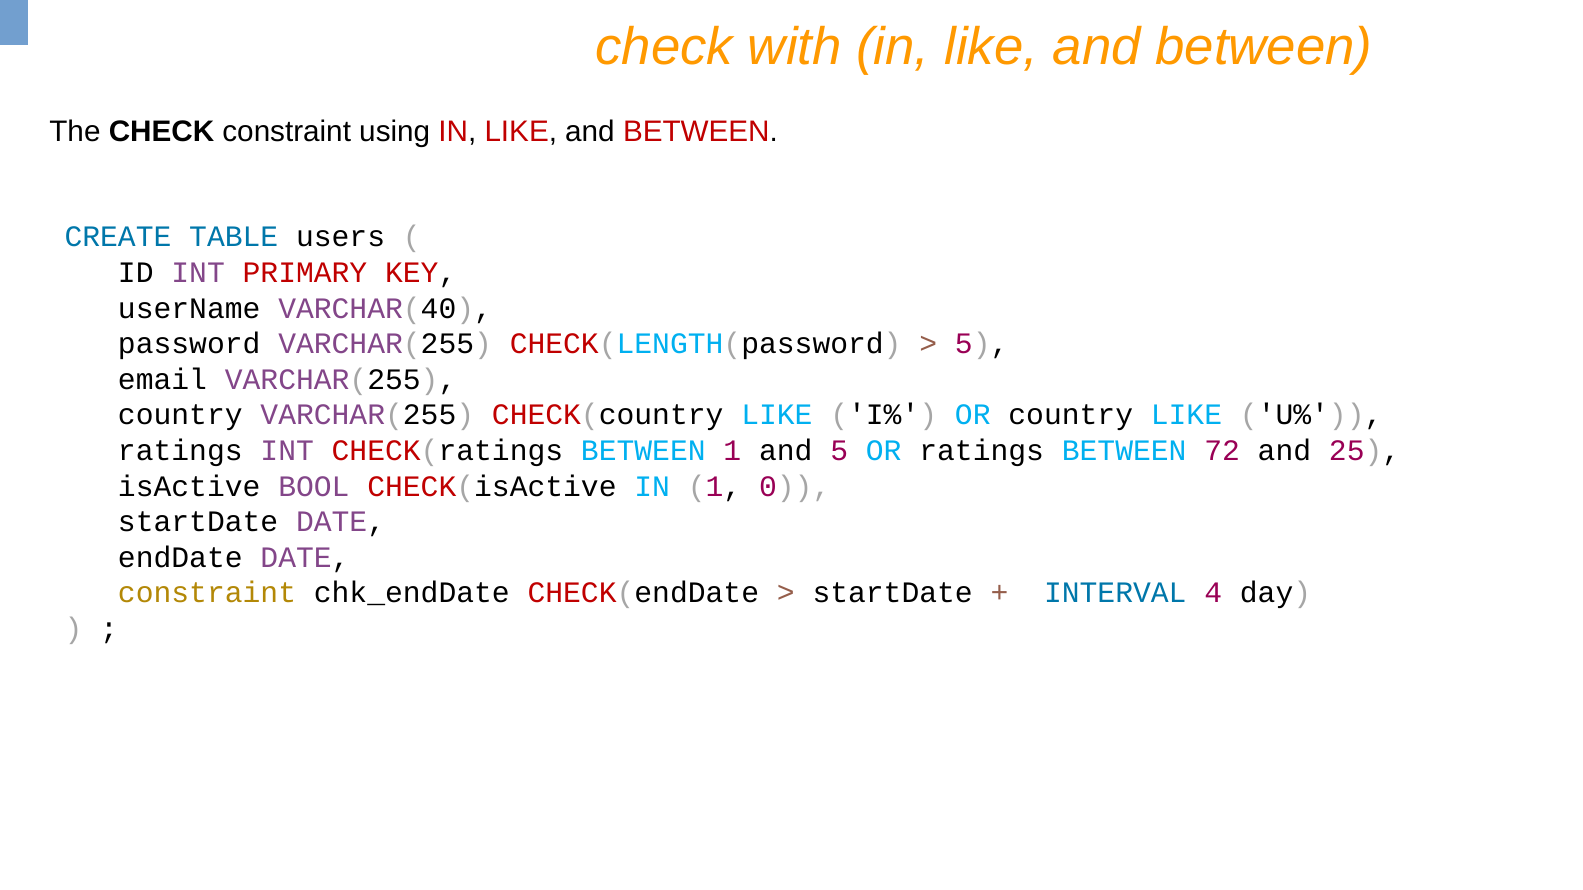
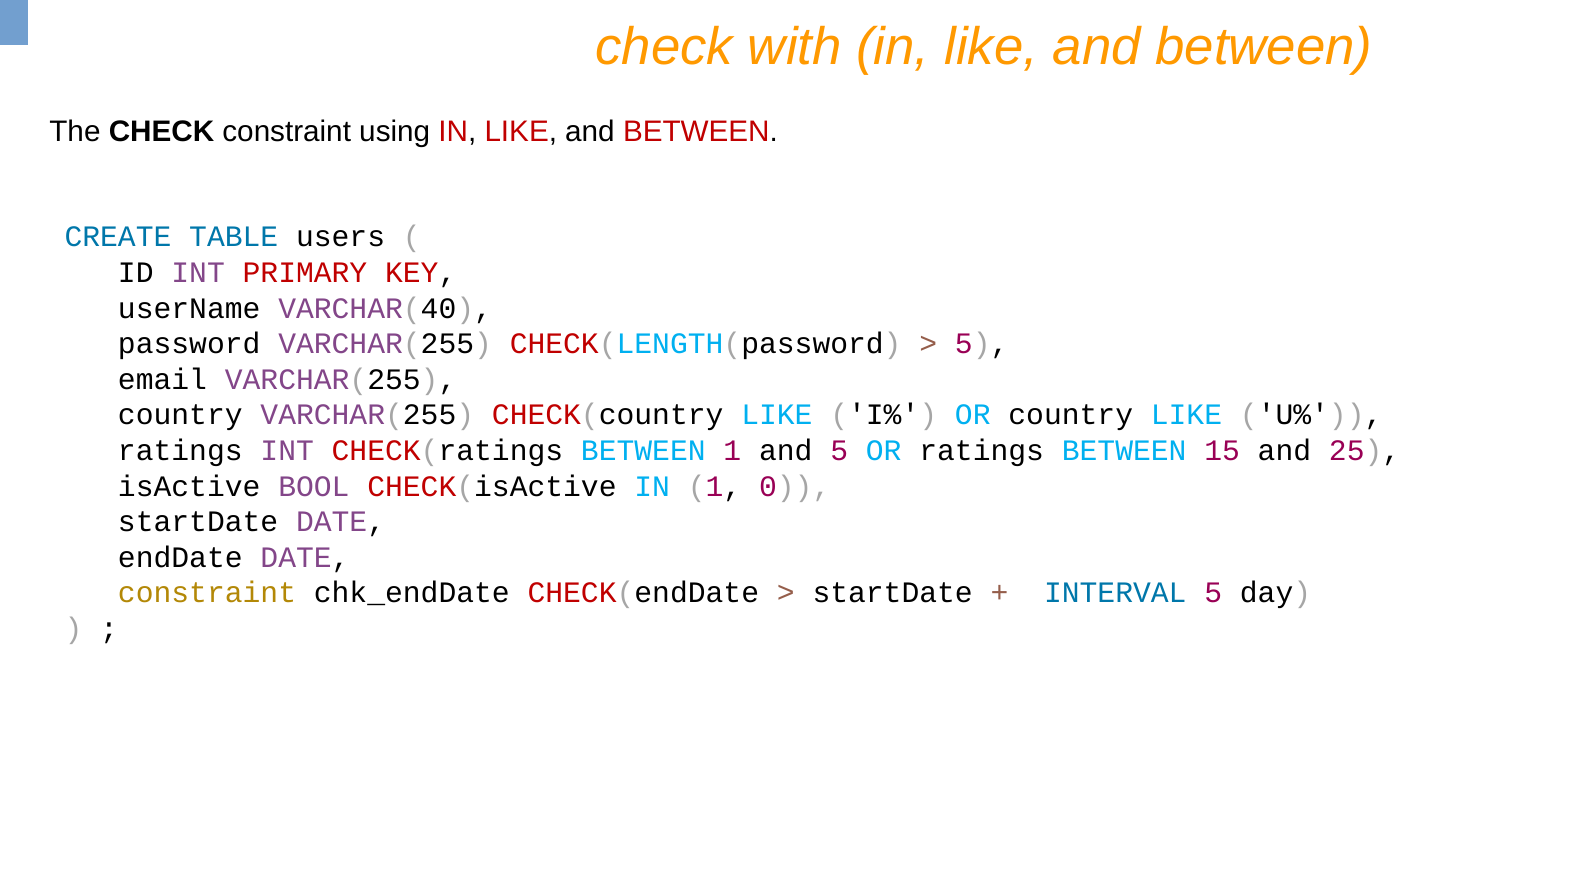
72: 72 -> 15 (1222, 451)
INTERVAL 4: 4 -> 5 (1213, 593)
